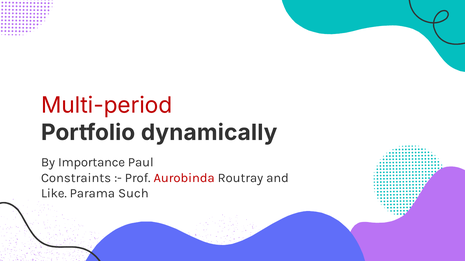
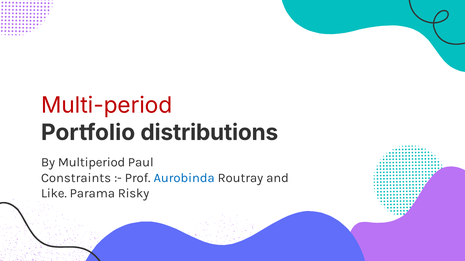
dynamically: dynamically -> distributions (209, 133)
Importance: Importance -> Multiperiod (92, 163)
Aurobinda colour: red -> blue (184, 178)
Such: Such -> Risky (134, 194)
